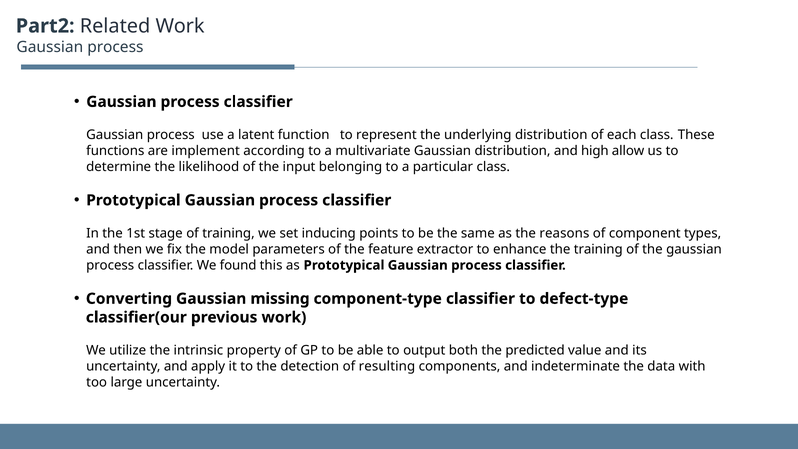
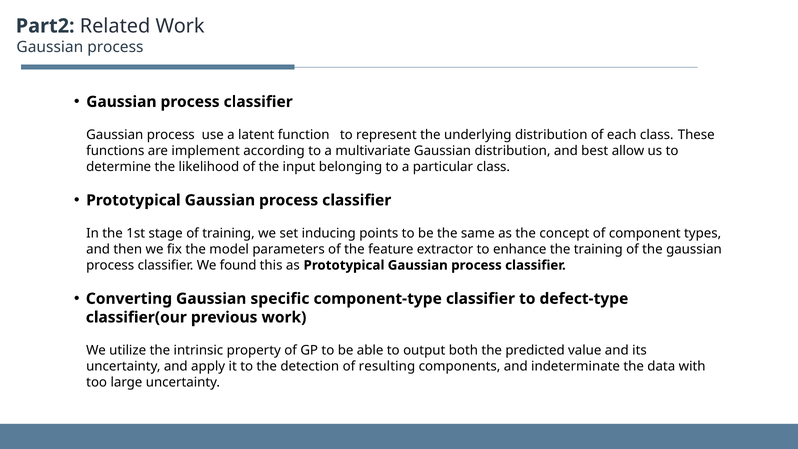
high: high -> best (595, 151)
reasons: reasons -> concept (564, 233)
missing: missing -> specific (280, 299)
